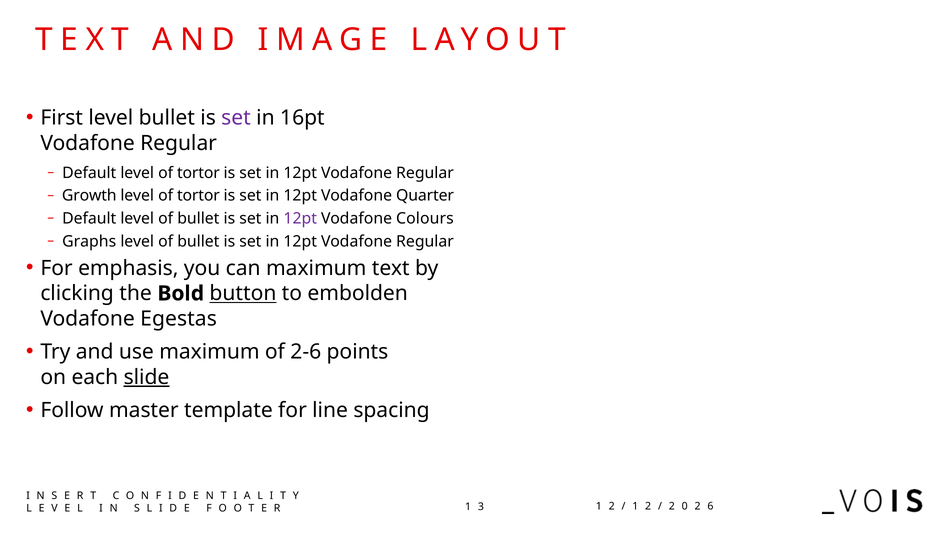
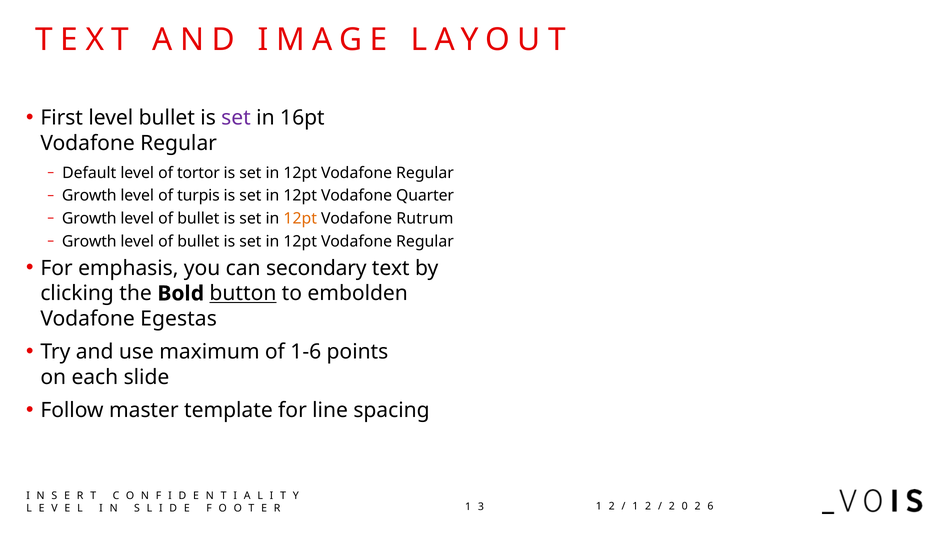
tortor: tortor -> turpis (198, 196)
Default: Default -> Growth (89, 219)
12pt colour: purple -> orange (300, 219)
Colours: Colours -> Rutrum (425, 219)
Graphs: Graphs -> Growth (89, 242)
can maximum: maximum -> secondary (316, 268)
2-6: 2-6 -> 1-6 (306, 352)
slide underline: present -> none (146, 377)
